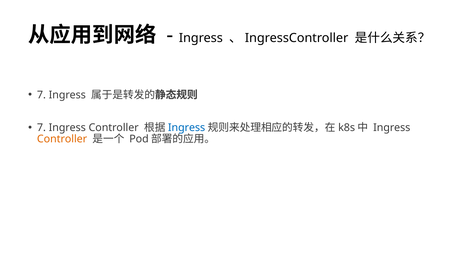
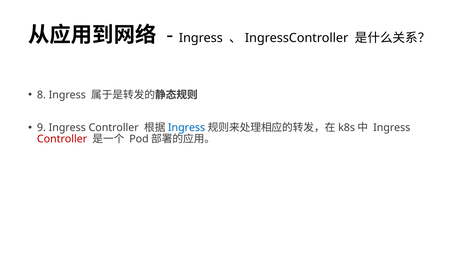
7: 7 -> 8 (41, 95)
7: 7 -> 9 (41, 128)
Controller colour: orange -> red (62, 139)
